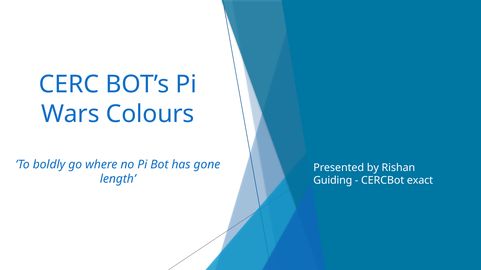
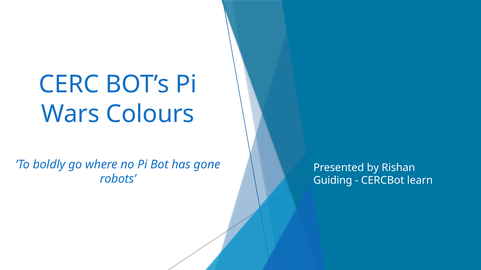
length: length -> robots (118, 179)
exact: exact -> learn (420, 181)
